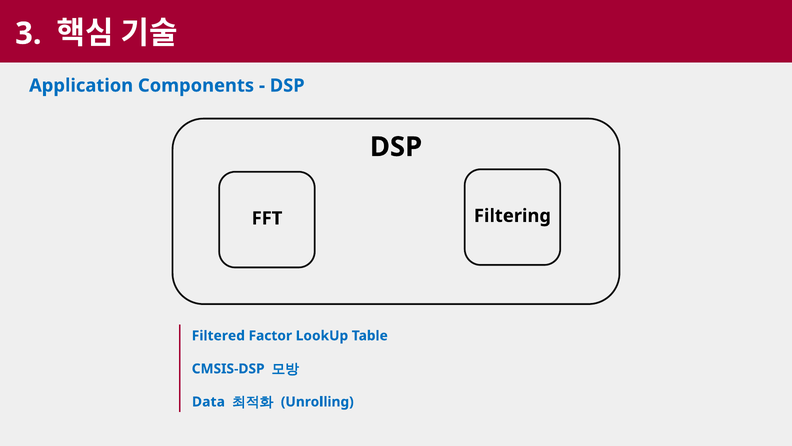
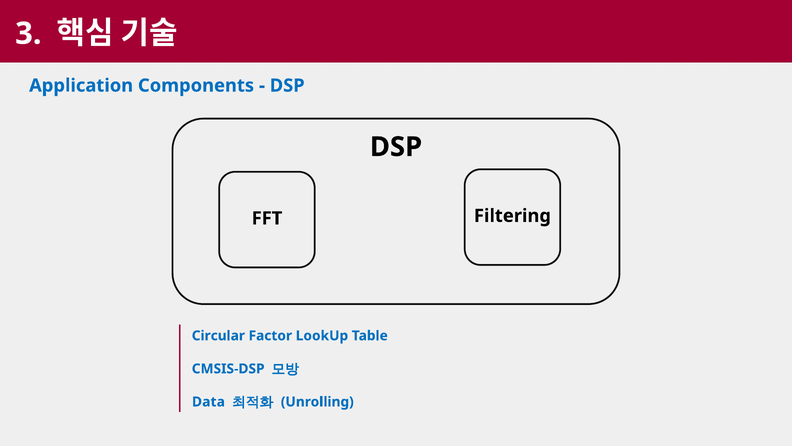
Filtered: Filtered -> Circular (218, 335)
